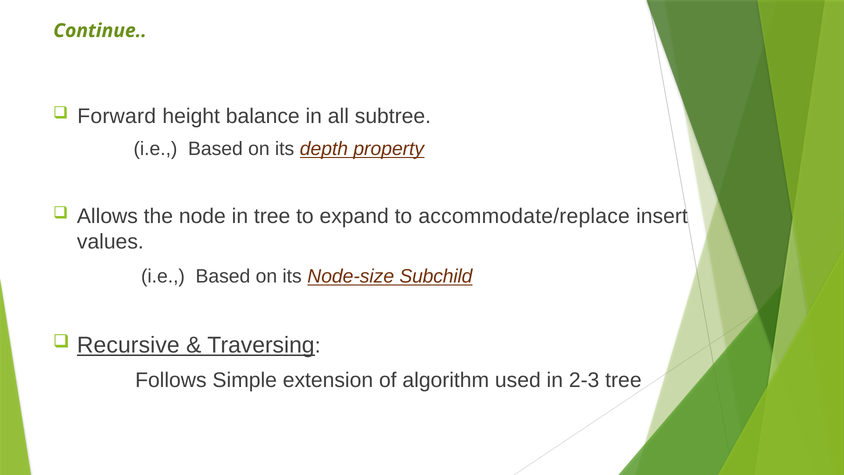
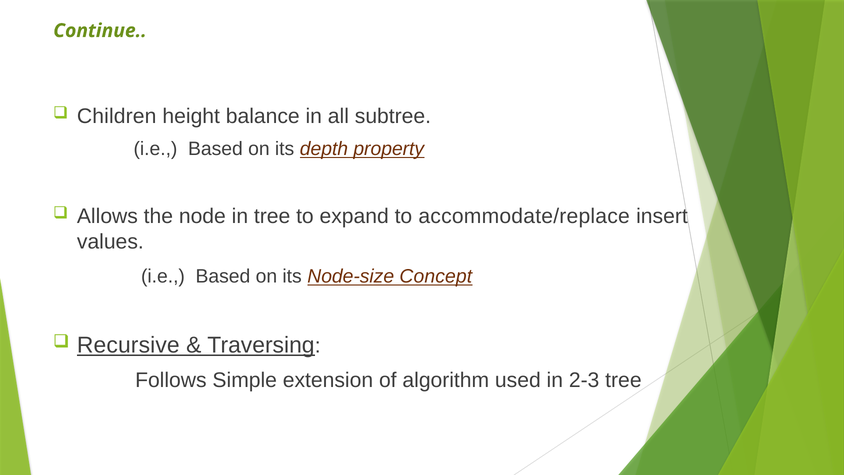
Forward: Forward -> Children (117, 116)
Subchild: Subchild -> Concept (436, 276)
